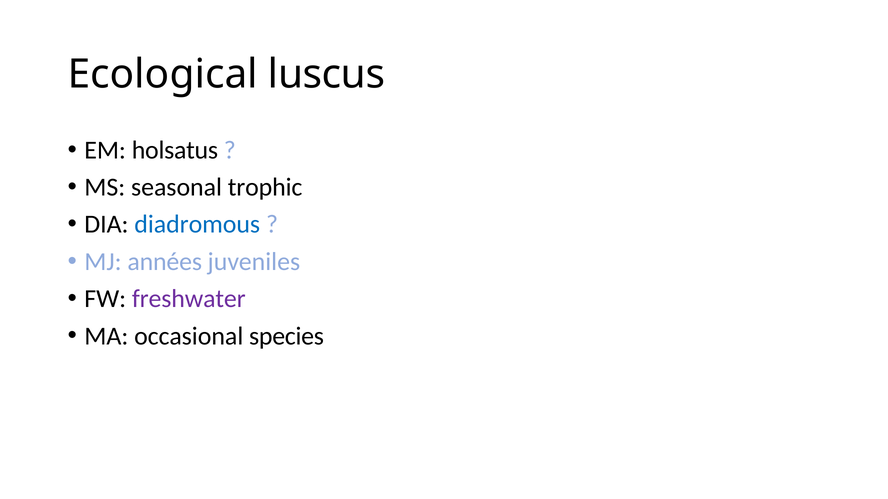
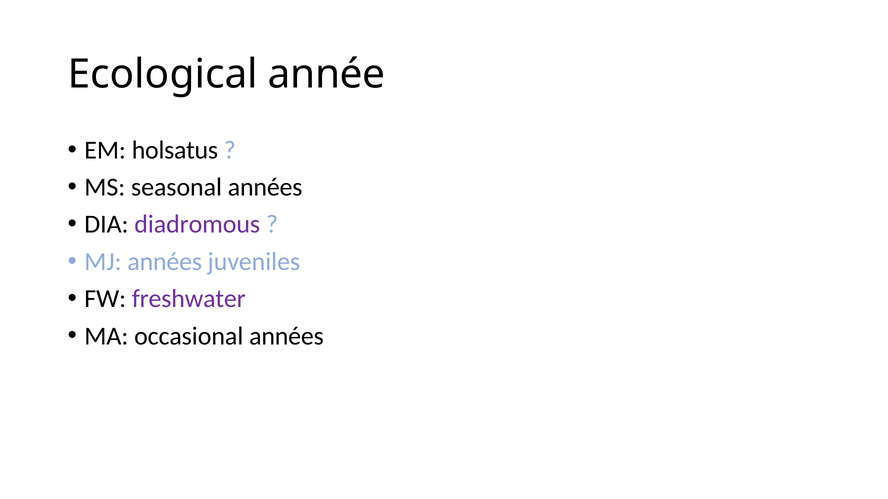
luscus: luscus -> année (327, 75)
seasonal trophic: trophic -> années (265, 187)
diadromous colour: blue -> purple (197, 225)
occasional species: species -> années (286, 336)
